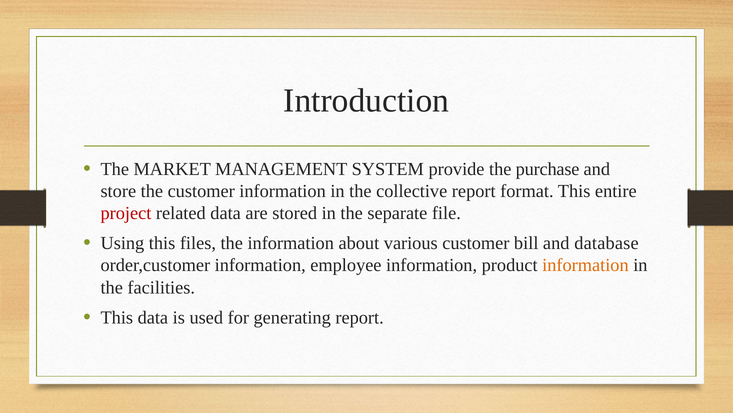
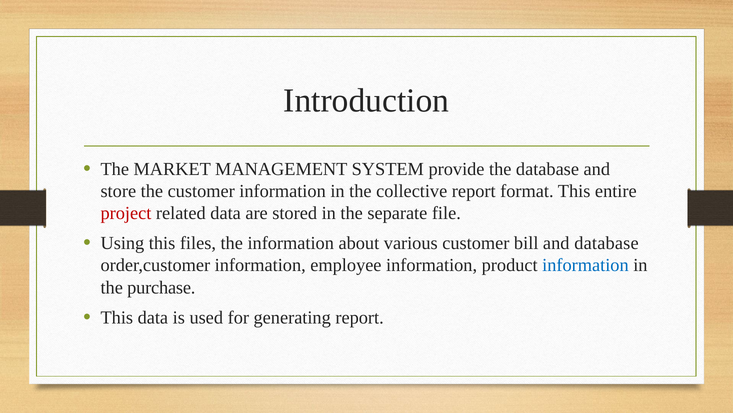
the purchase: purchase -> database (547, 169)
information colour: orange -> blue (585, 265)
facilities: facilities -> purchase (161, 287)
